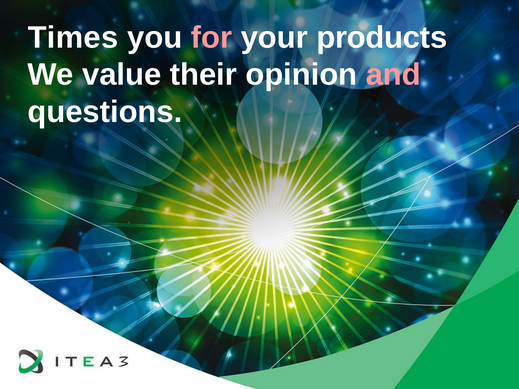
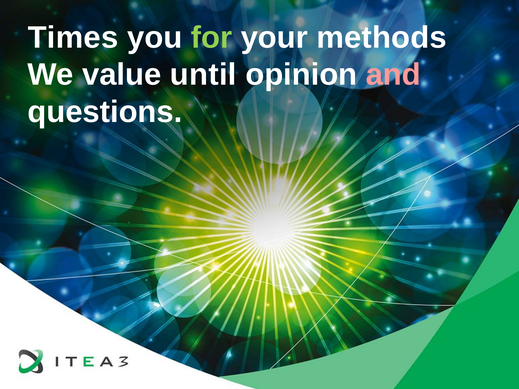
for colour: pink -> light green (212, 38)
products: products -> methods (382, 38)
their: their -> until (203, 75)
